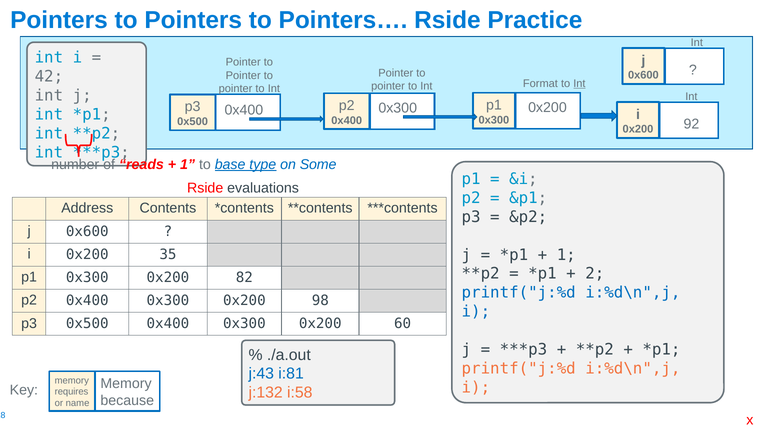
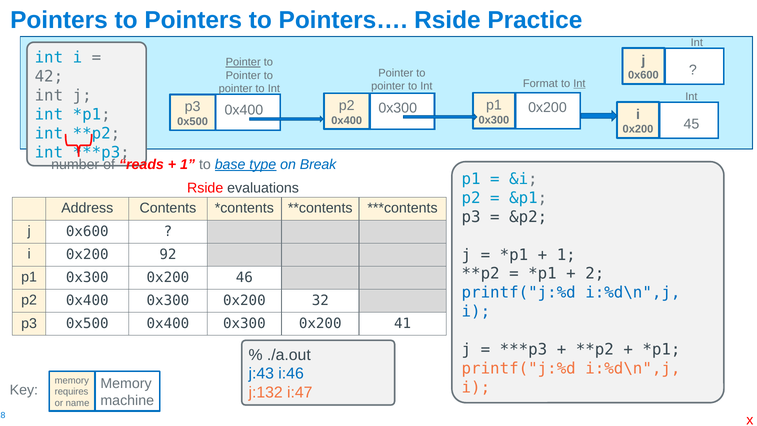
Pointer underline: none -> present (243, 62)
92: 92 -> 45 (691, 124)
Some: Some -> Break (318, 164)
35: 35 -> 92 (168, 254)
82: 82 -> 46 (244, 277)
98: 98 -> 32 (320, 300)
60: 60 -> 41 (403, 323)
i:81: i:81 -> i:46 (291, 374)
i:58: i:58 -> i:47 (300, 393)
because: because -> machine (127, 400)
